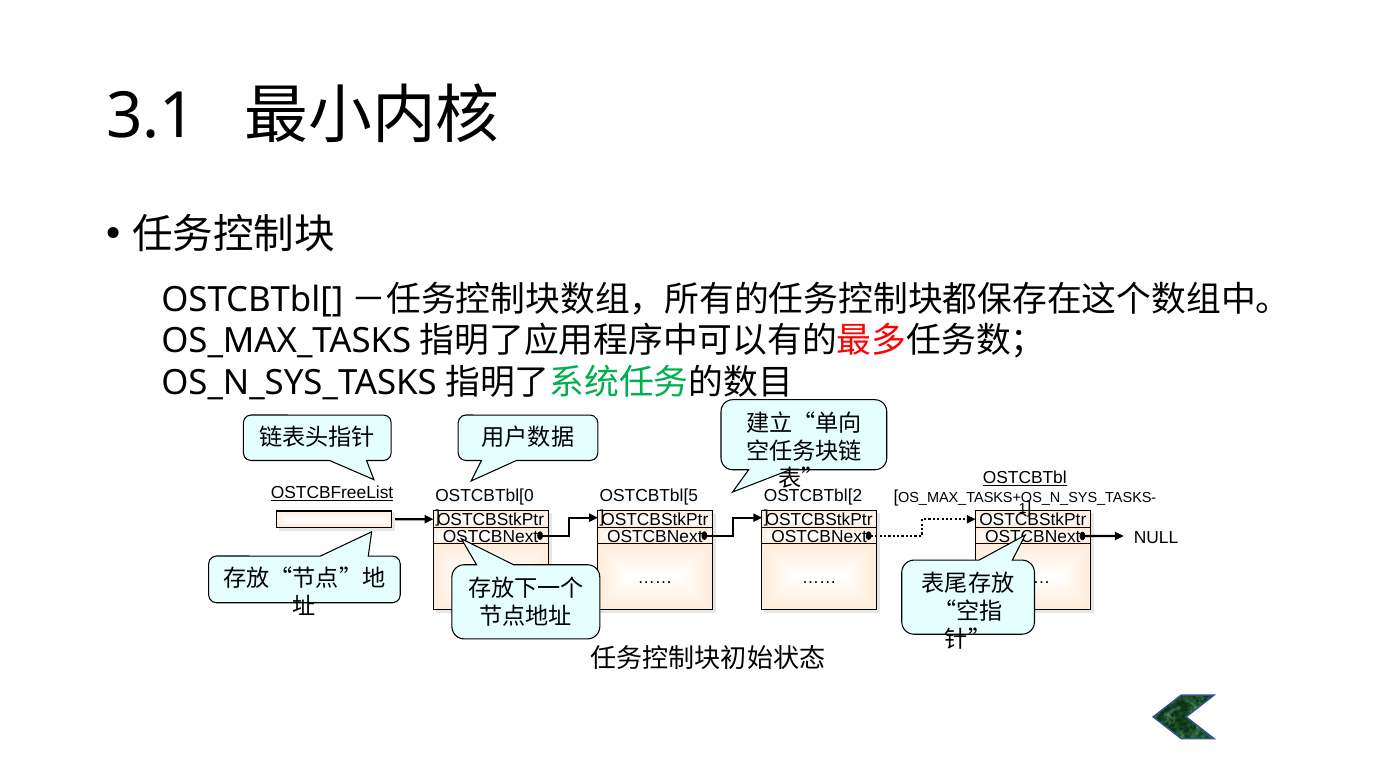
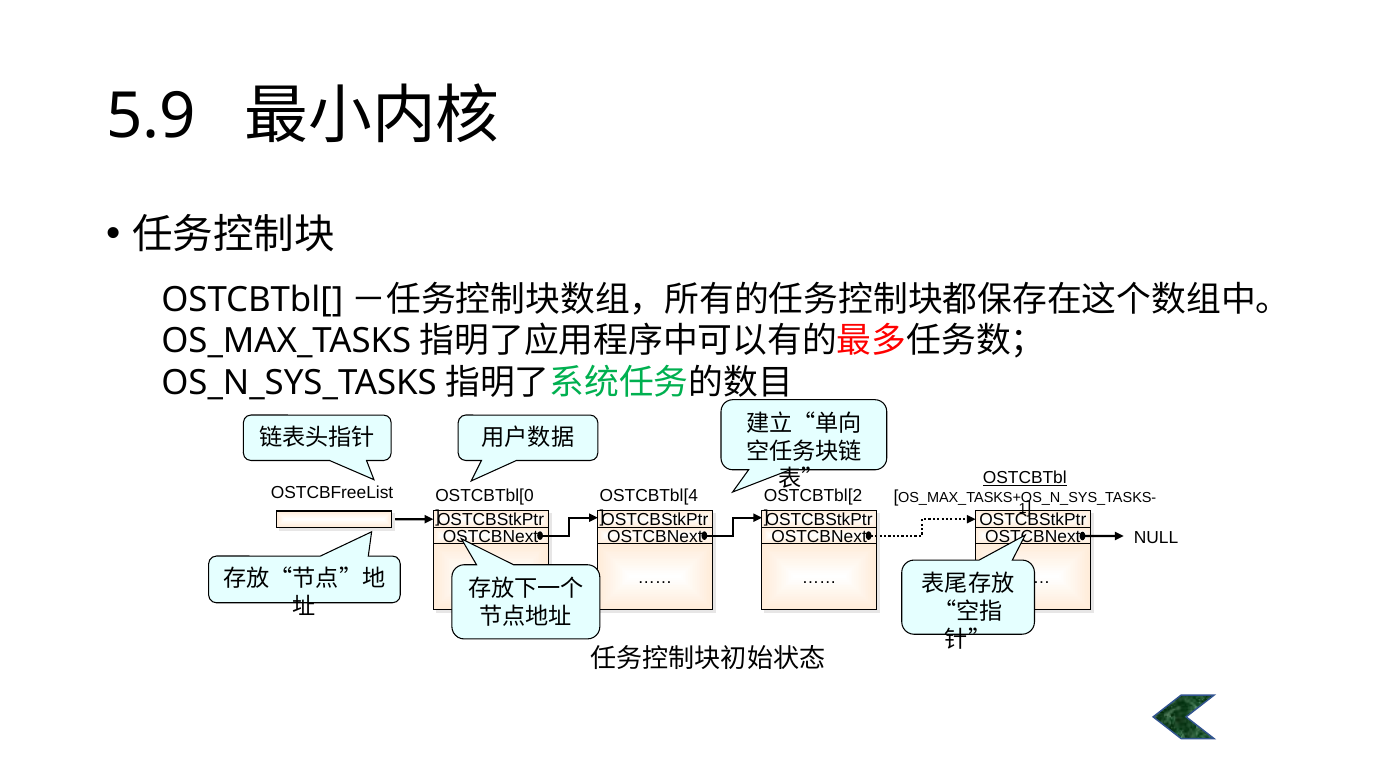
3.1: 3.1 -> 5.9 (151, 117)
OSTCBFreeList underline: present -> none (332, 493)
OSTCBTbl[5: OSTCBTbl[5 -> OSTCBTbl[4 (649, 496)
